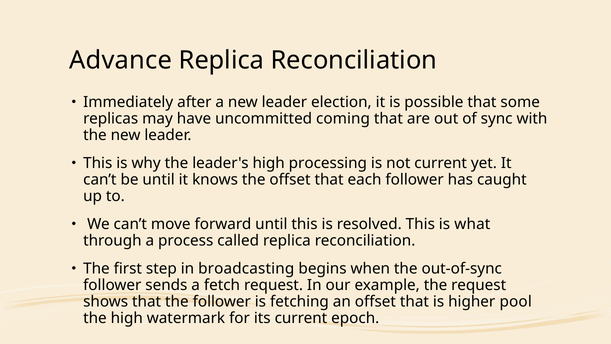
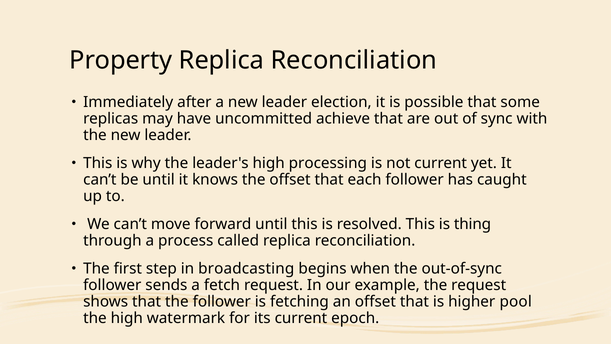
Advance: Advance -> Property (121, 60)
coming: coming -> achieve (343, 119)
what: what -> thing (473, 224)
